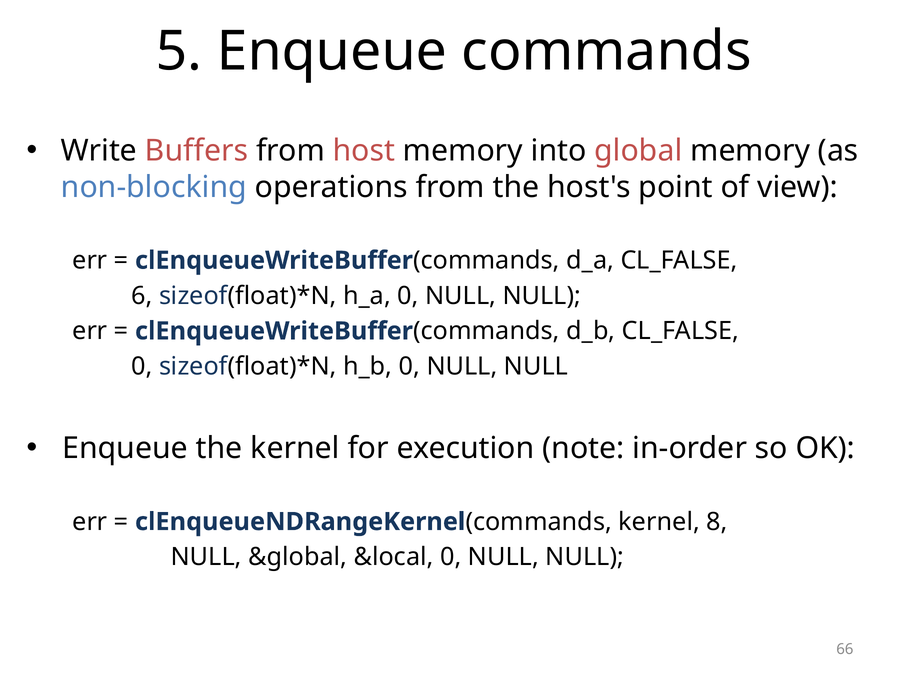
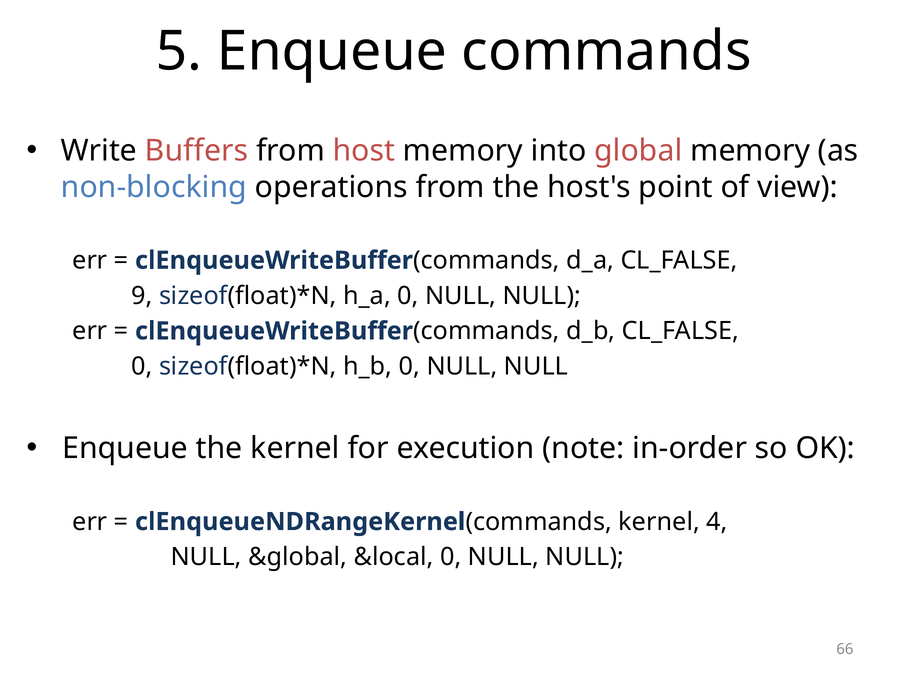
6: 6 -> 9 (142, 296)
8: 8 -> 4 (717, 522)
